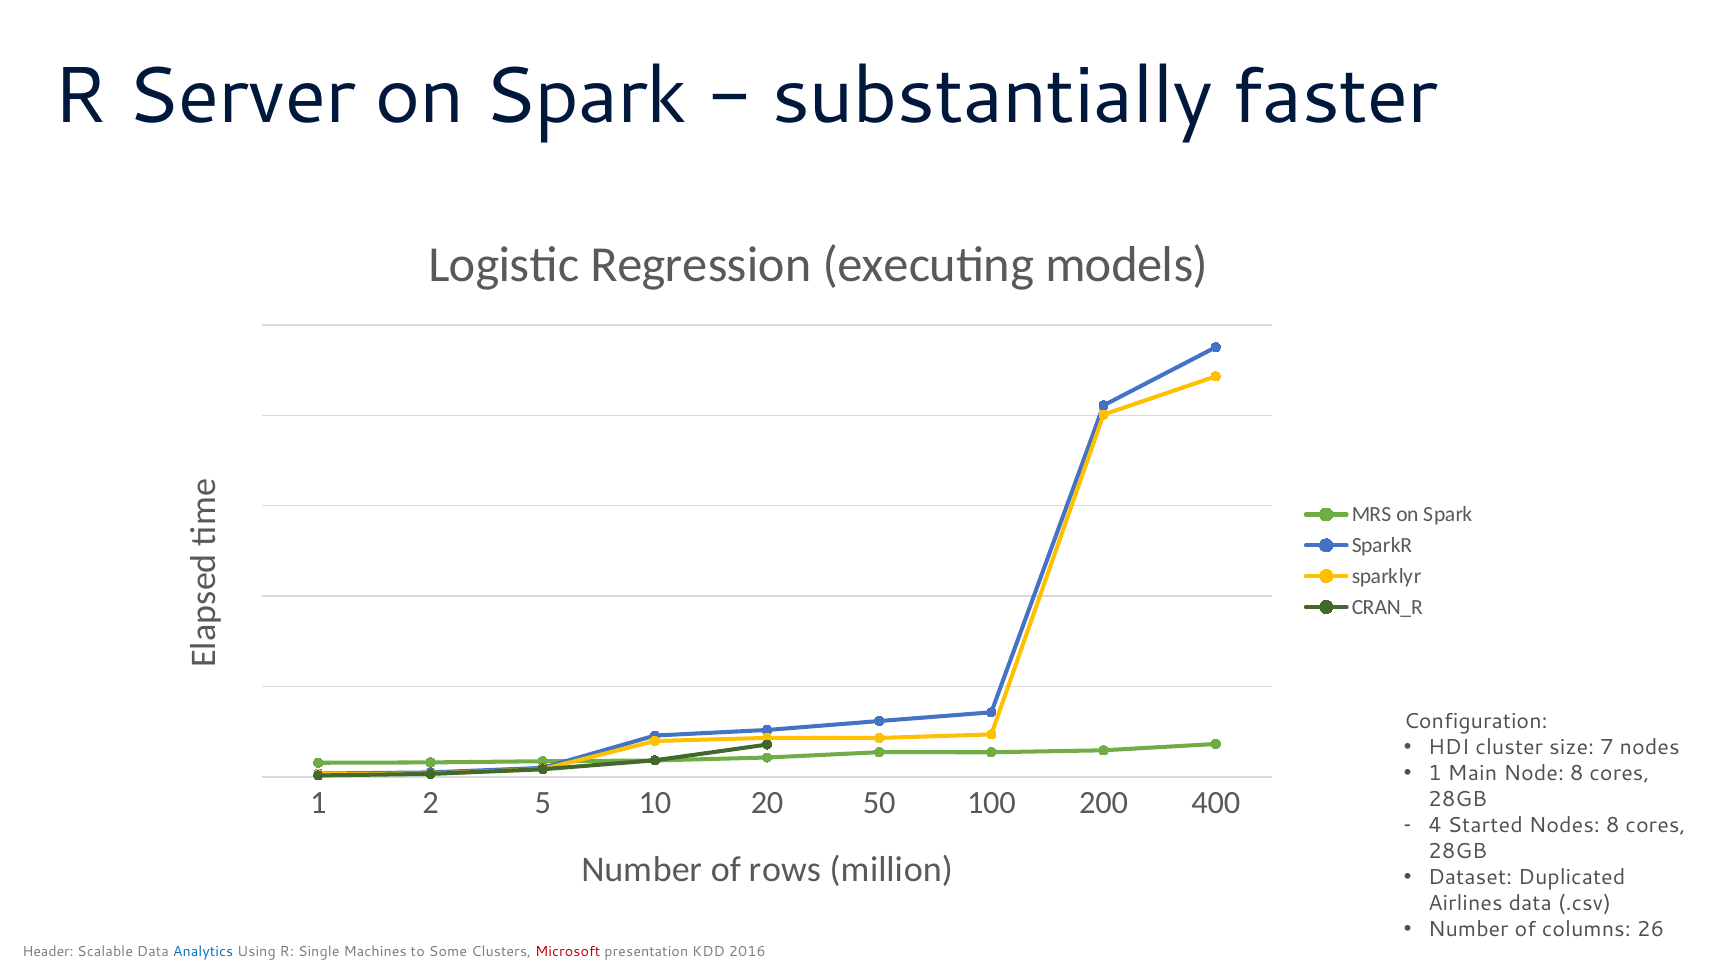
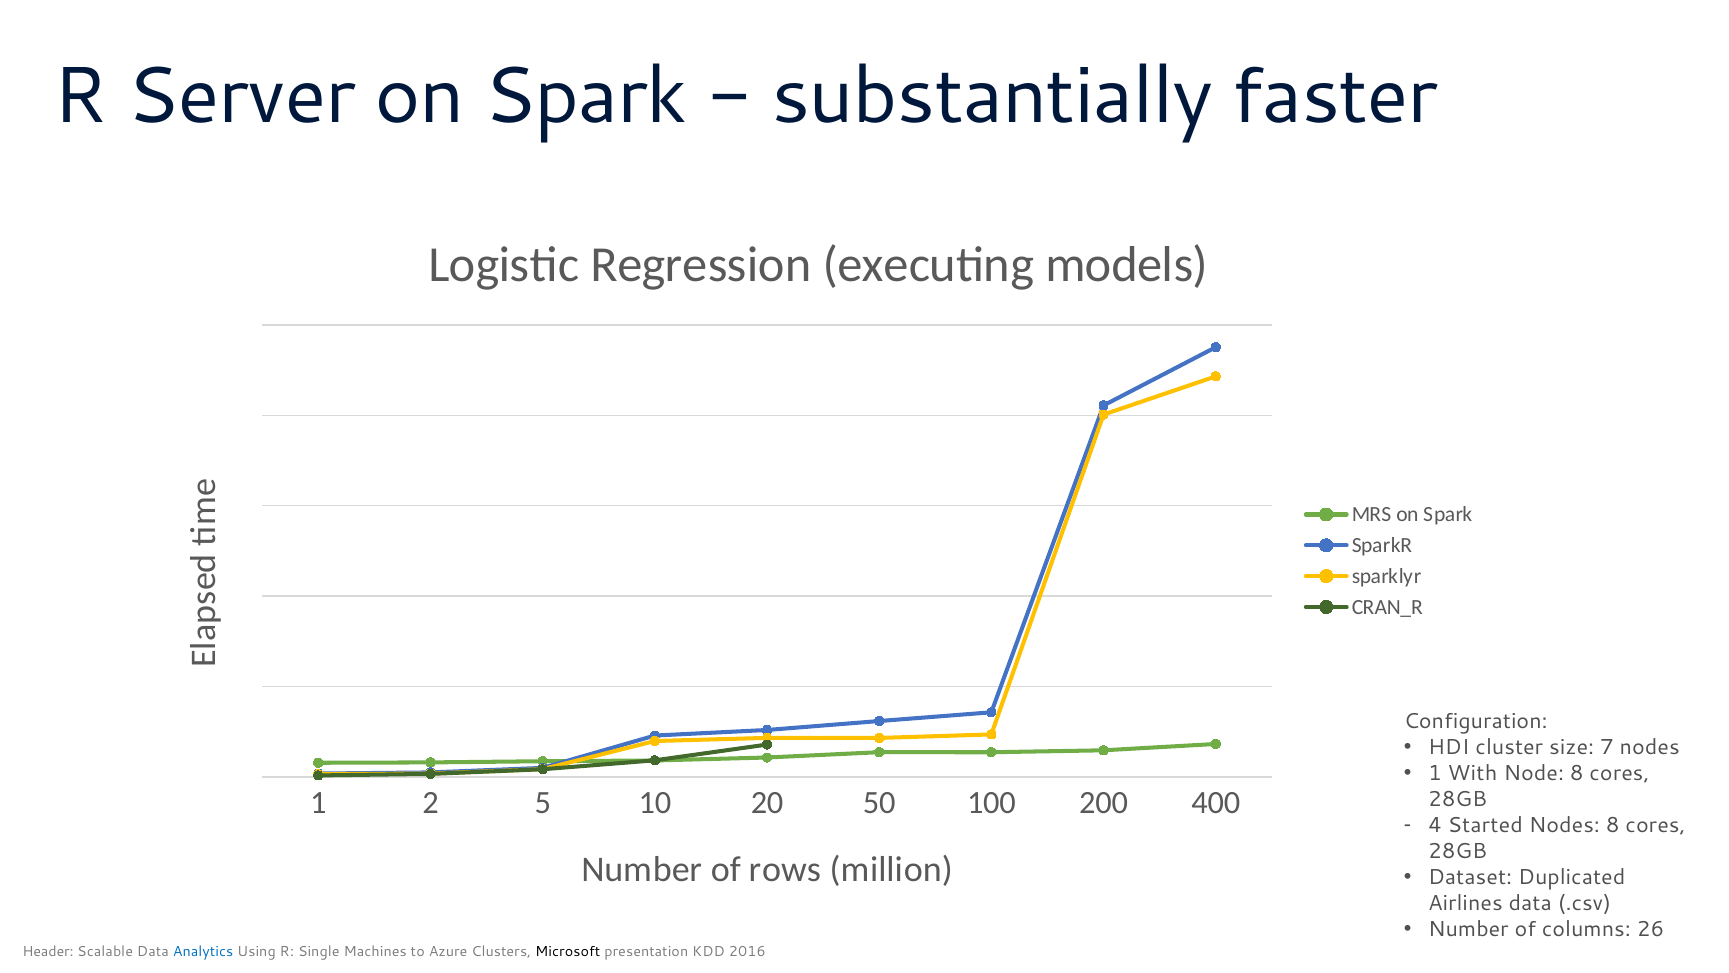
Main: Main -> With (1473, 773)
Some: Some -> Azure (448, 951)
Microsoft colour: red -> black (568, 951)
